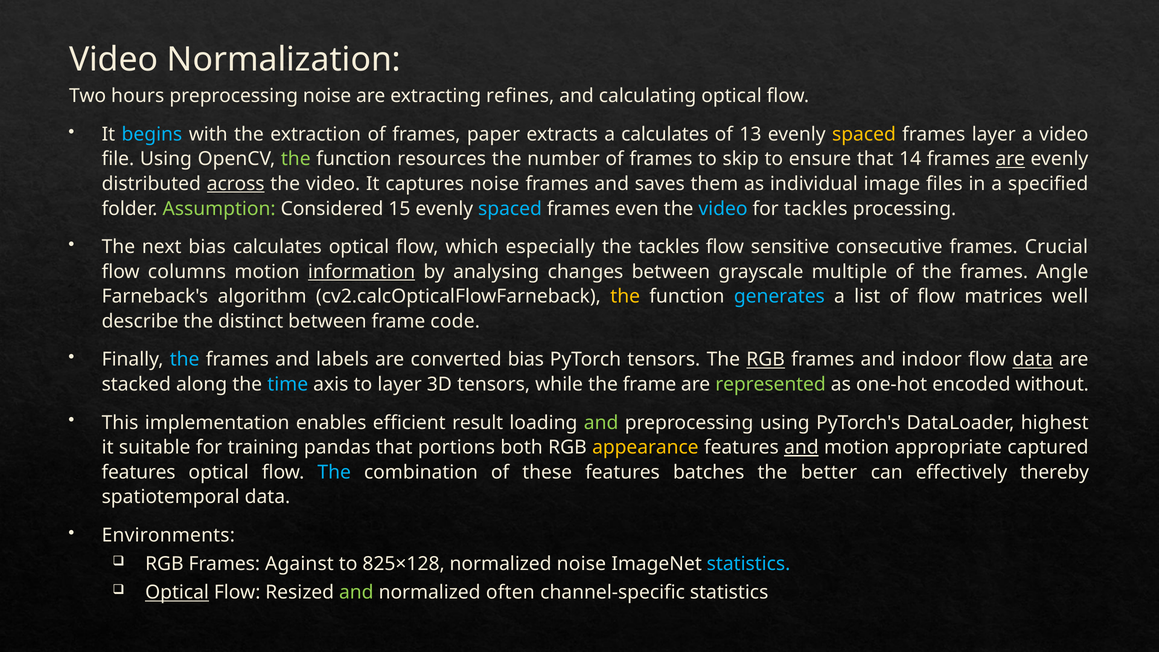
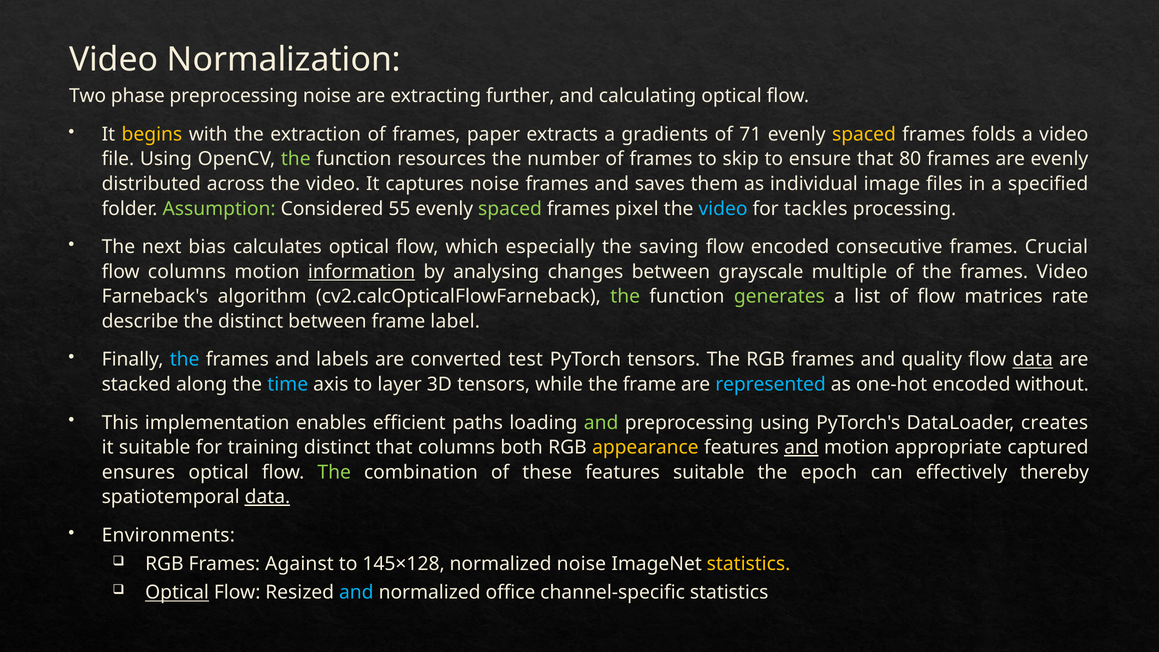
hours: hours -> phase (138, 96)
refines: refines -> further (520, 96)
begins colour: light blue -> yellow (152, 134)
a calculates: calculates -> gradients (665, 134)
13: 13 -> 71 (750, 134)
frames layer: layer -> folds (994, 134)
14: 14 -> 80 (910, 159)
are underline: present -> none (1010, 159)
across underline: present -> none (236, 184)
15: 15 -> 55 (399, 209)
spaced colour: light blue -> light green (510, 209)
even: even -> pixel (637, 209)
the tackles: tackles -> saving (669, 247)
flow sensitive: sensitive -> encoded (790, 247)
frames Angle: Angle -> Video (1062, 272)
the colour: yellow -> light green (625, 296)
generates colour: light blue -> light green (779, 296)
well: well -> rate (1070, 296)
code: code -> label (455, 321)
converted bias: bias -> test (526, 360)
RGB underline: present -> none (766, 360)
indoor: indoor -> quality (932, 360)
represented colour: light green -> light blue (771, 384)
result: result -> paths (478, 423)
highest: highest -> creates (1055, 423)
training pandas: pandas -> distinct (337, 447)
that portions: portions -> columns (457, 447)
features: features -> ensures (138, 472)
The colour: light blue -> light green (334, 472)
features batches: batches -> suitable (709, 472)
better: better -> epoch (829, 472)
data underline: none -> present (267, 497)
825×128: 825×128 -> 145×128 (404, 564)
statistics colour: light blue -> yellow (749, 564)
and colour: light green -> light blue (356, 593)
often: often -> office (510, 593)
